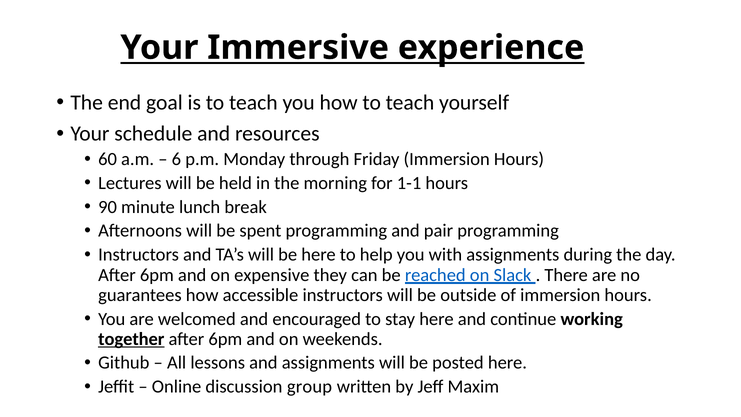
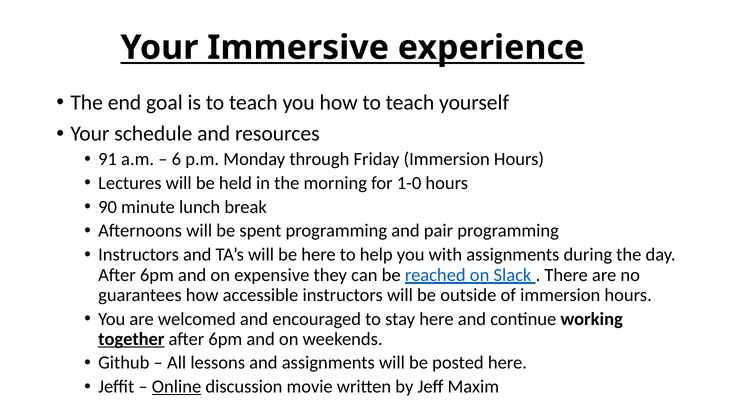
60: 60 -> 91 (108, 159)
1-1: 1-1 -> 1-0 (409, 183)
Online underline: none -> present (177, 386)
group: group -> movie (310, 386)
